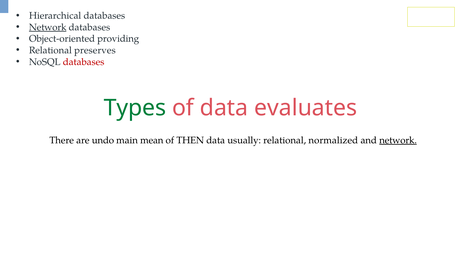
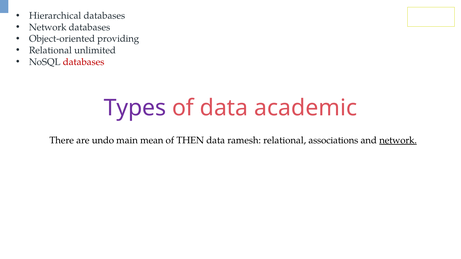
Network underline: present -> none (48, 27)
preserves: preserves -> unlimited (95, 50)
Types colour: green -> purple (135, 108)
evaluates: evaluates -> academic (306, 108)
usually: usually -> ramesh (244, 140)
normalized: normalized -> associations (333, 140)
